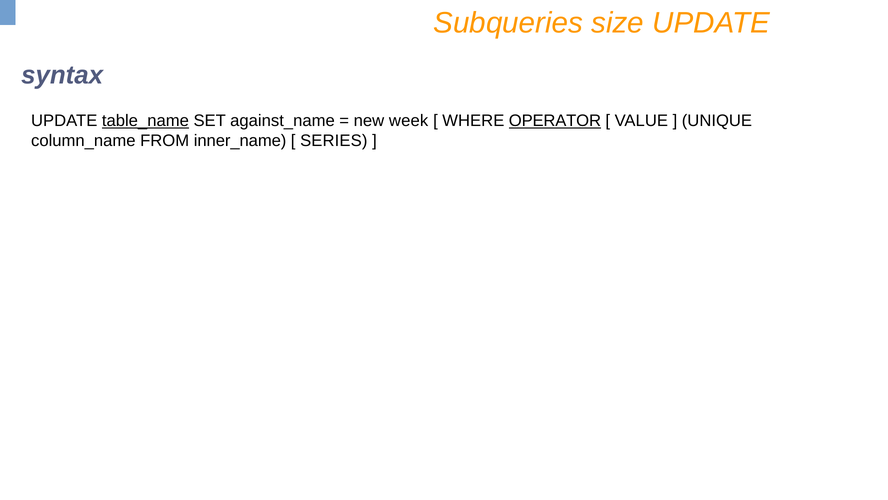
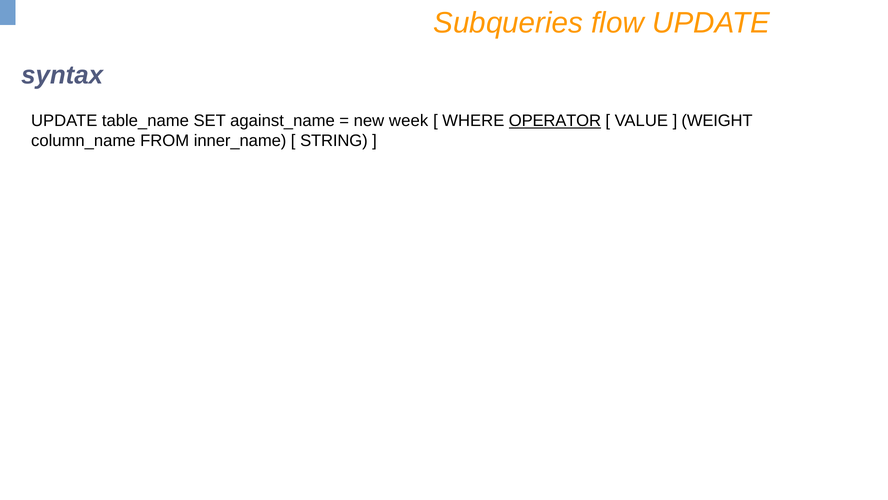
size: size -> flow (618, 23)
table_name underline: present -> none (145, 121)
UNIQUE: UNIQUE -> WEIGHT (717, 121)
SERIES: SERIES -> STRING (334, 141)
